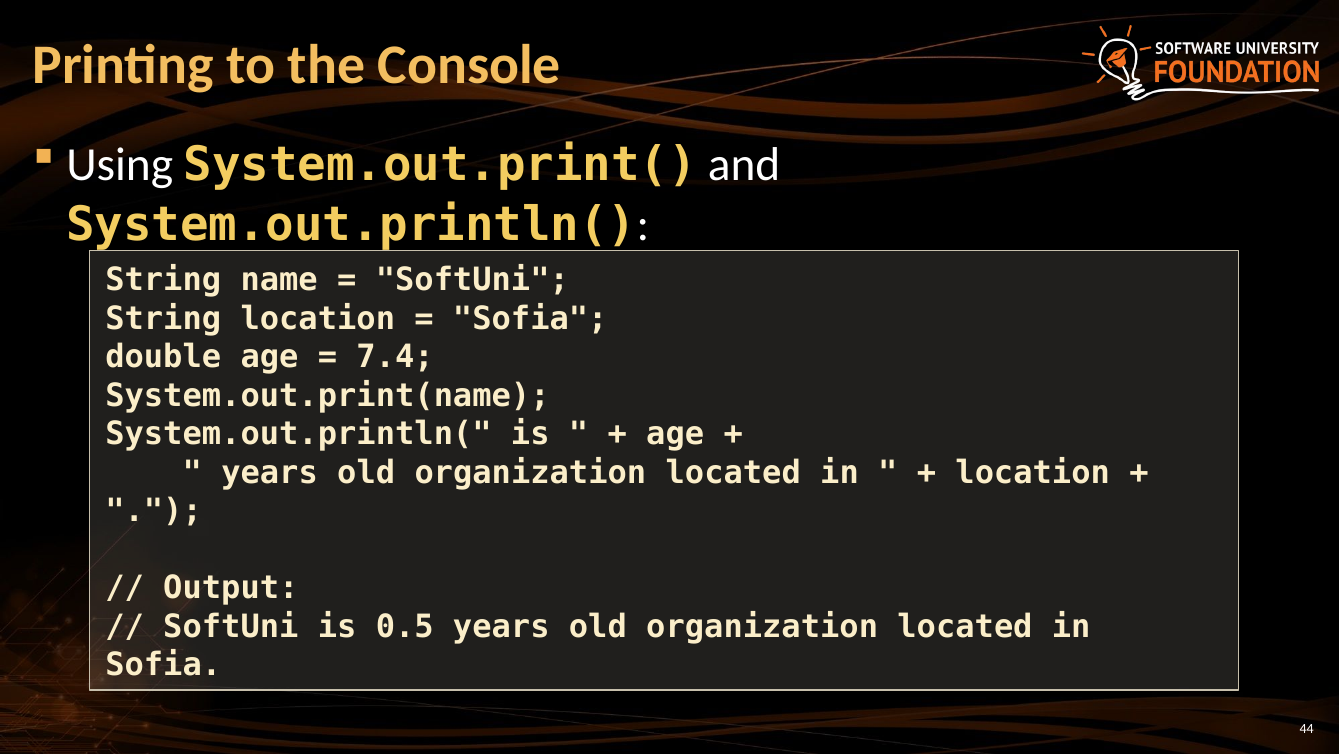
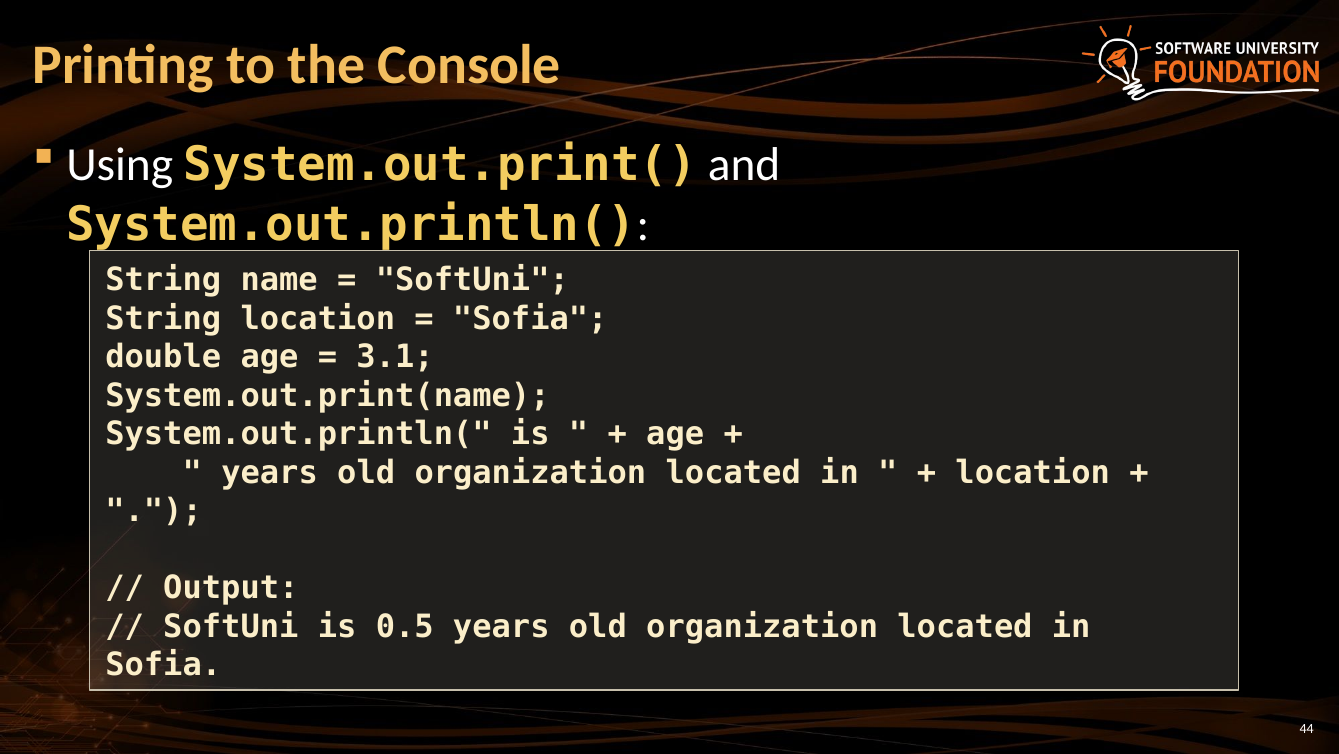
7.4: 7.4 -> 3.1 (395, 357)
